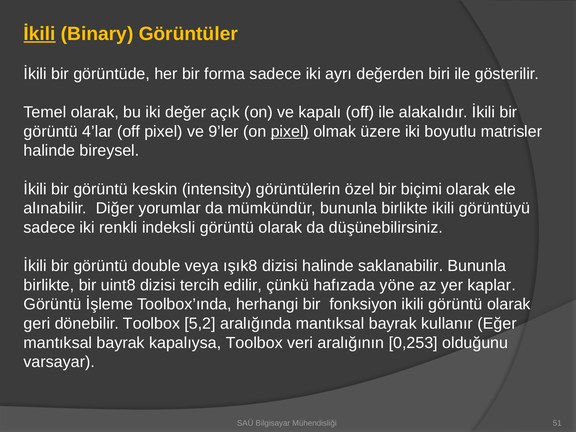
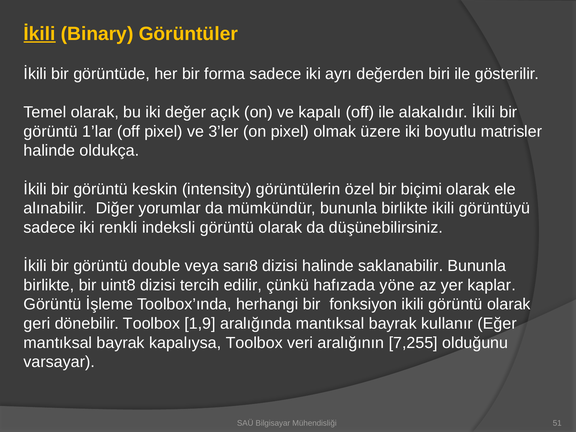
4’lar: 4’lar -> 1’lar (97, 131)
9’ler: 9’ler -> 3’ler (224, 131)
pixel underline: present -> none (290, 131)
bireysel: bireysel -> oldukça (109, 151)
ışık8: ışık8 -> sarı8 (240, 266)
5,2: 5,2 -> 1,9 (200, 324)
0,253: 0,253 -> 7,255 (413, 343)
